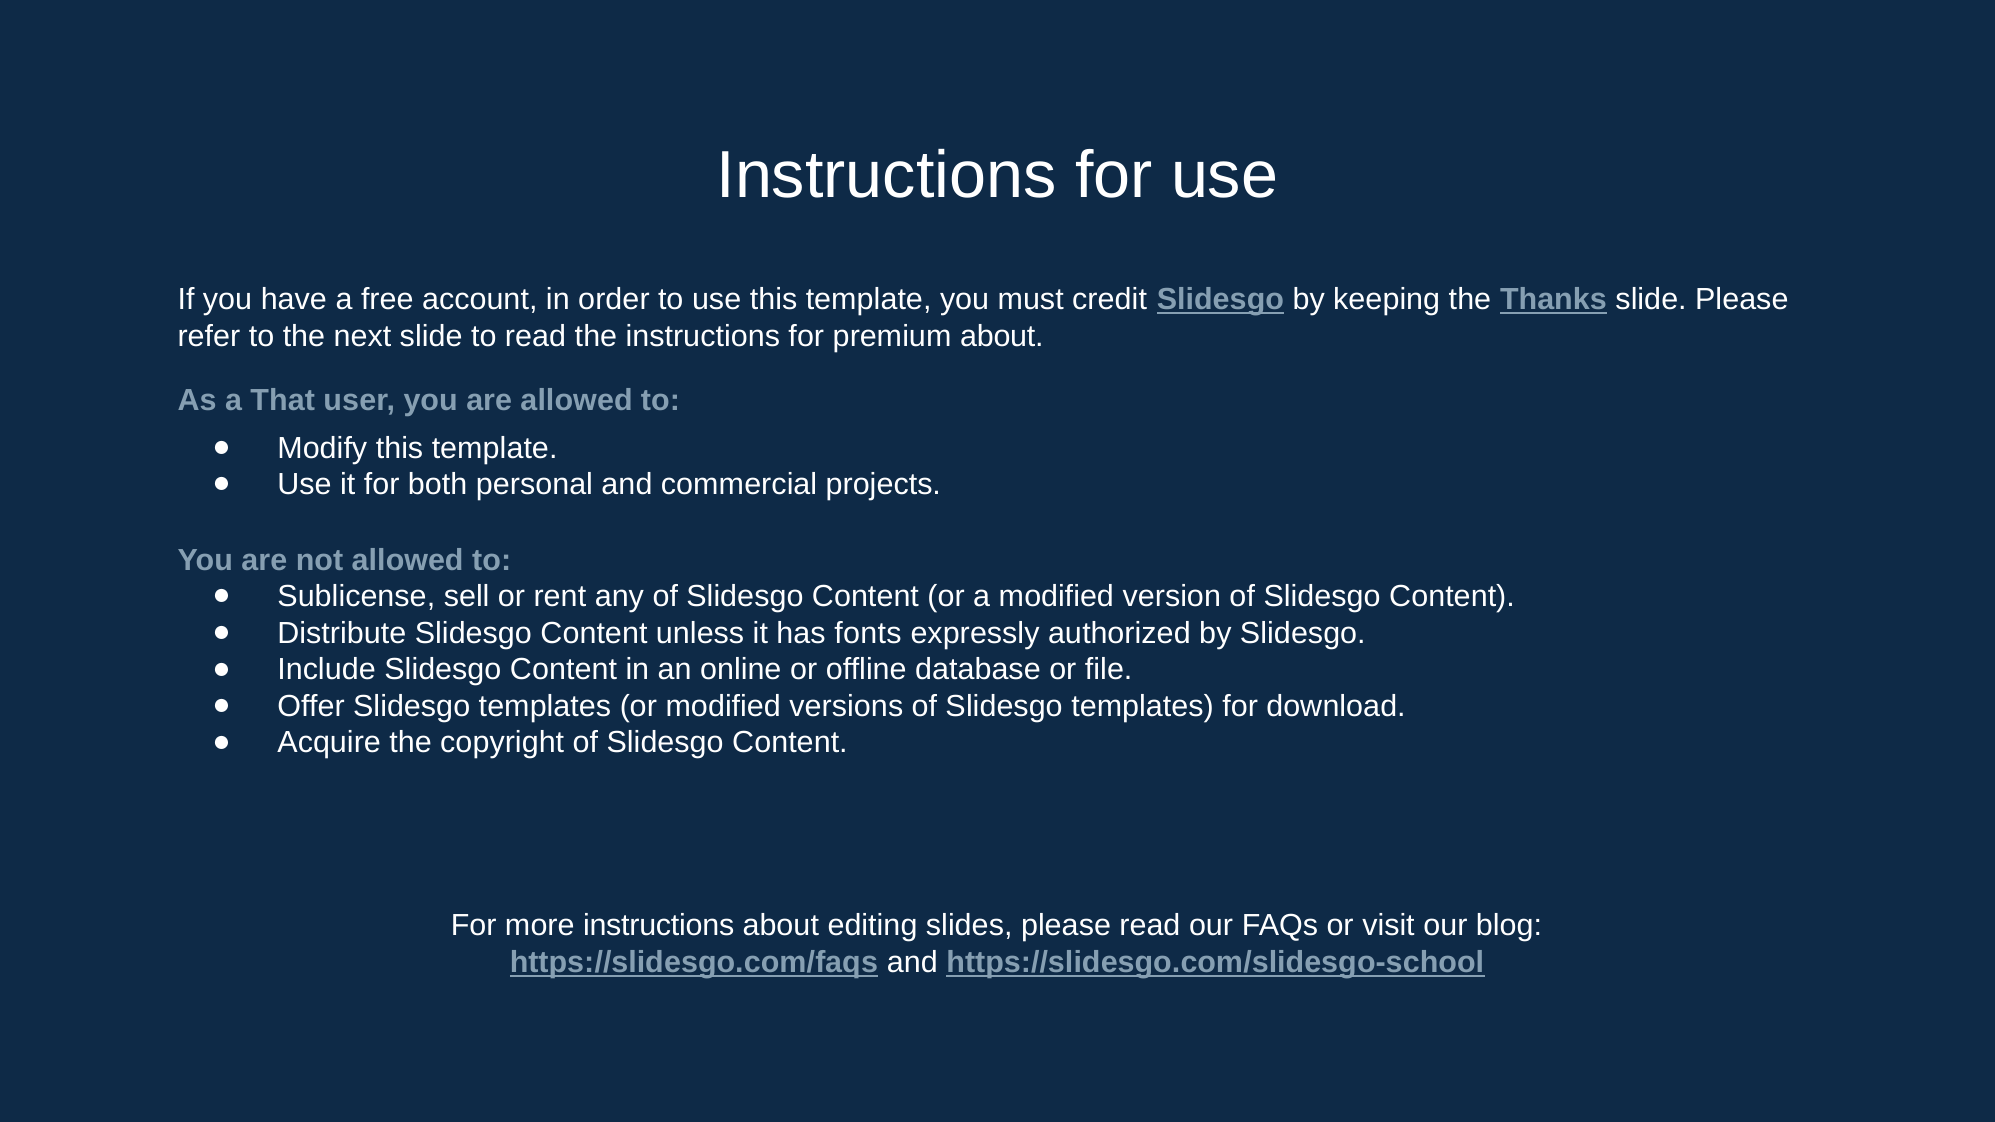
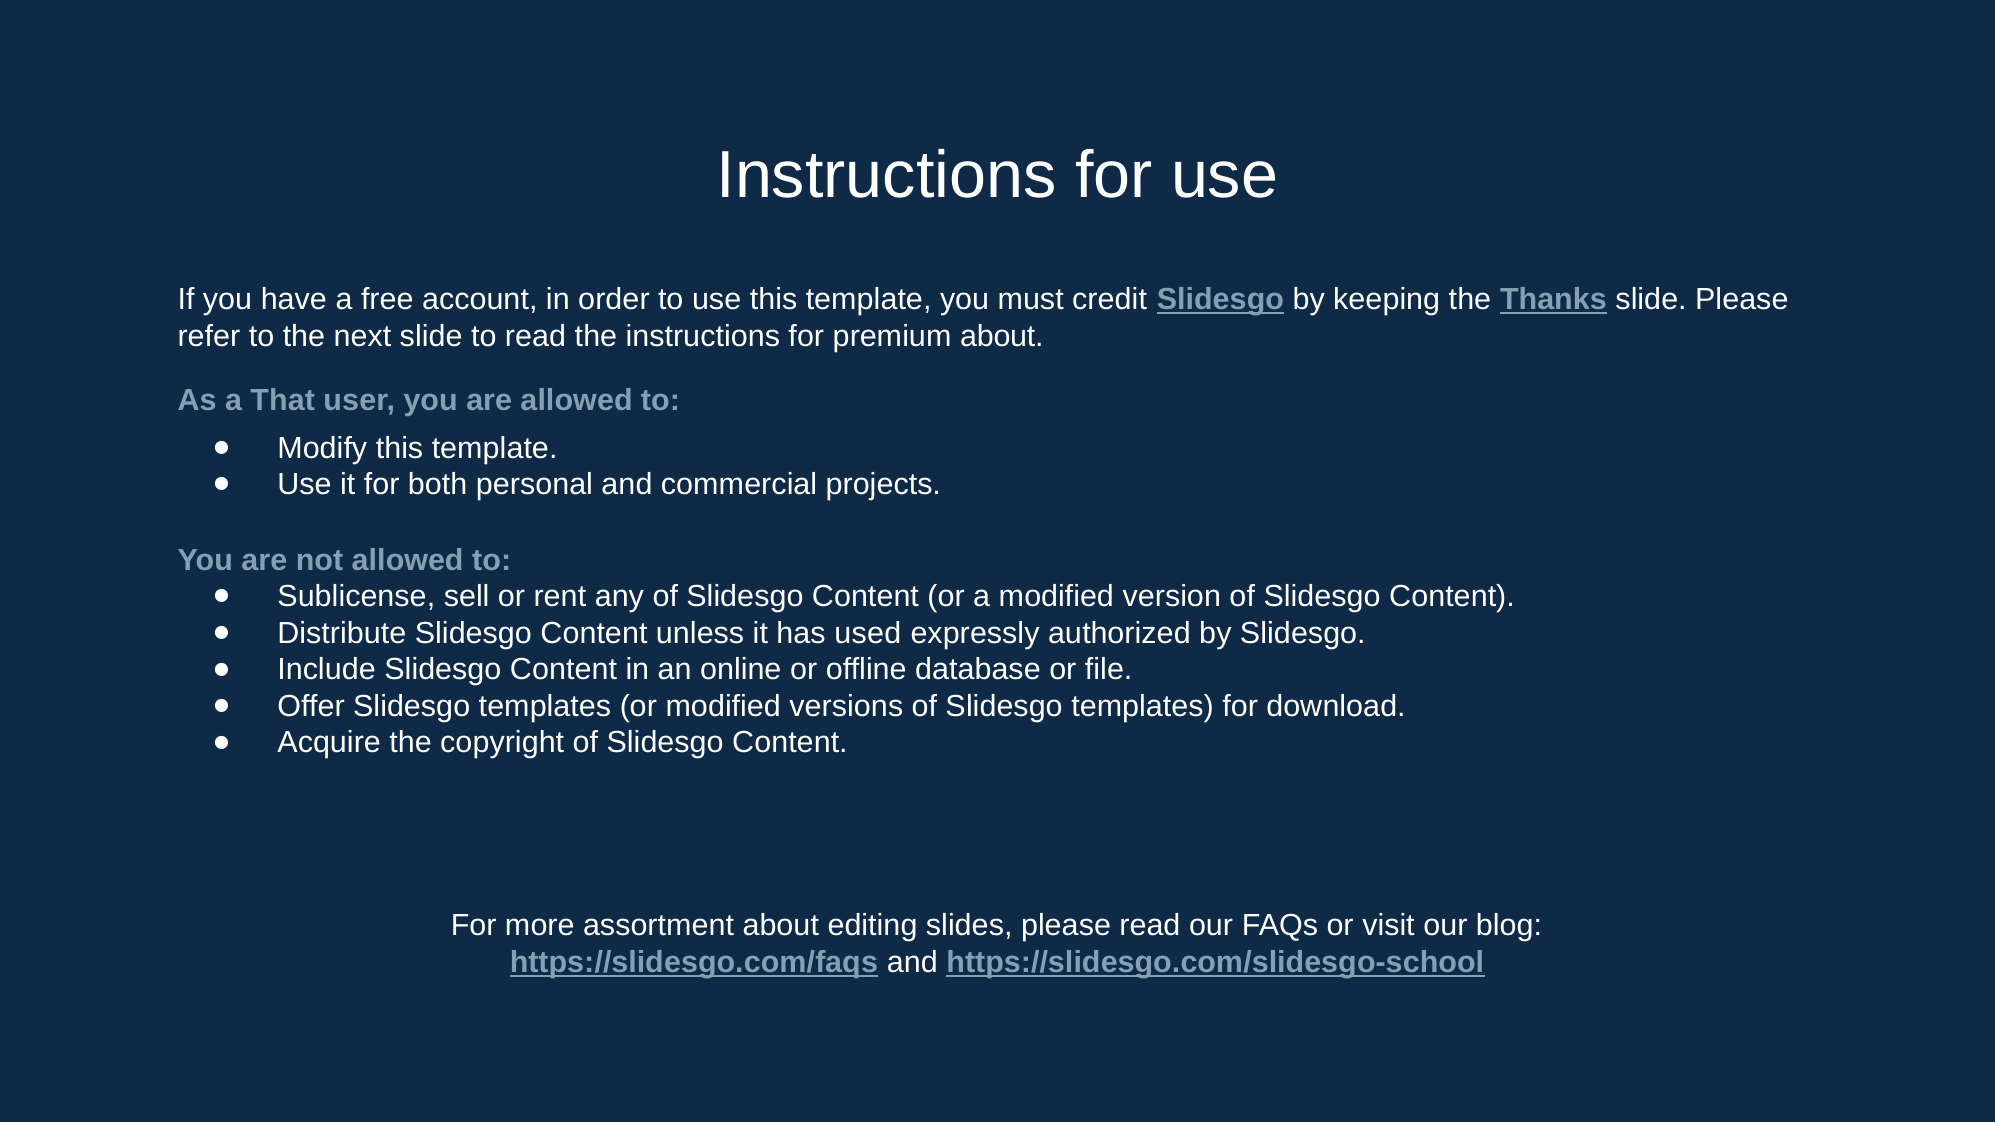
fonts: fonts -> used (868, 633)
more instructions: instructions -> assortment (658, 926)
